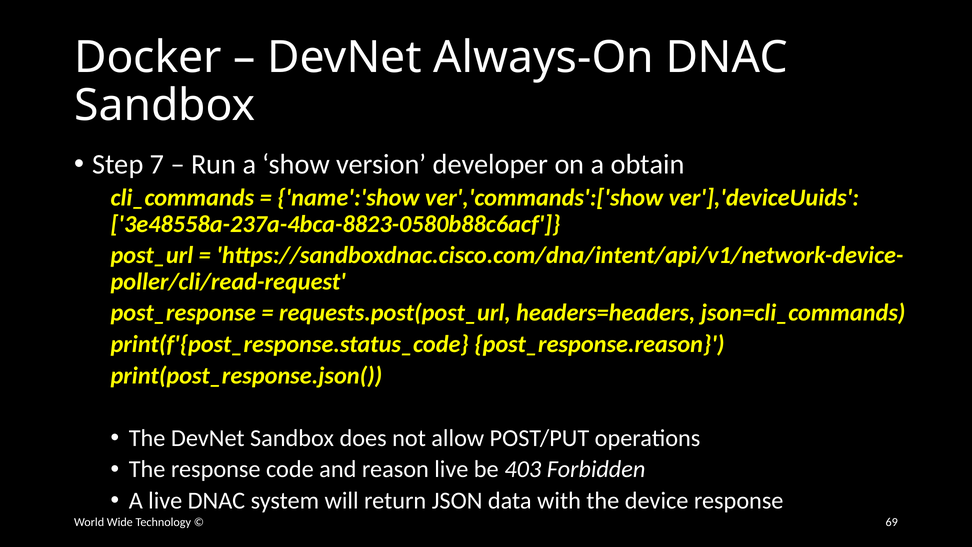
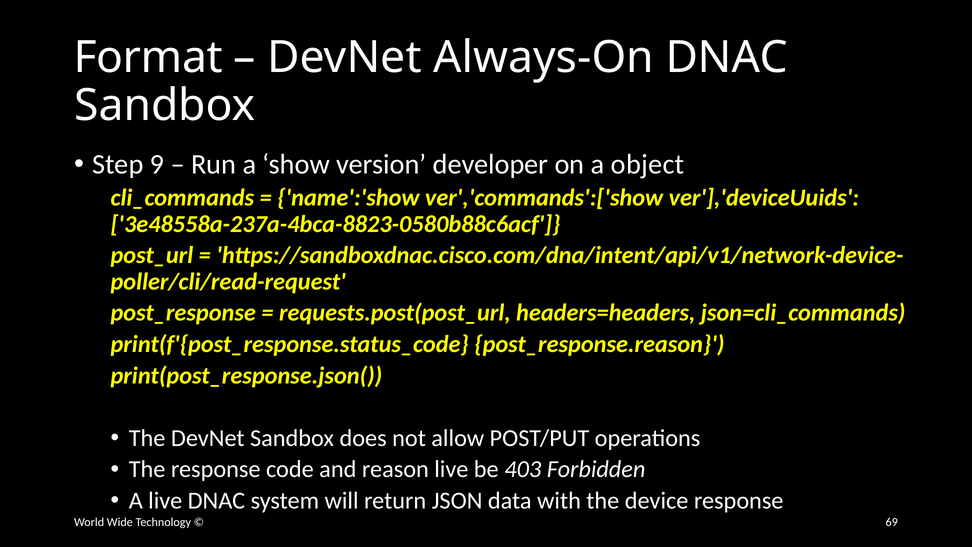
Docker: Docker -> Format (148, 58)
7: 7 -> 9 (157, 164)
obtain: obtain -> object (648, 164)
